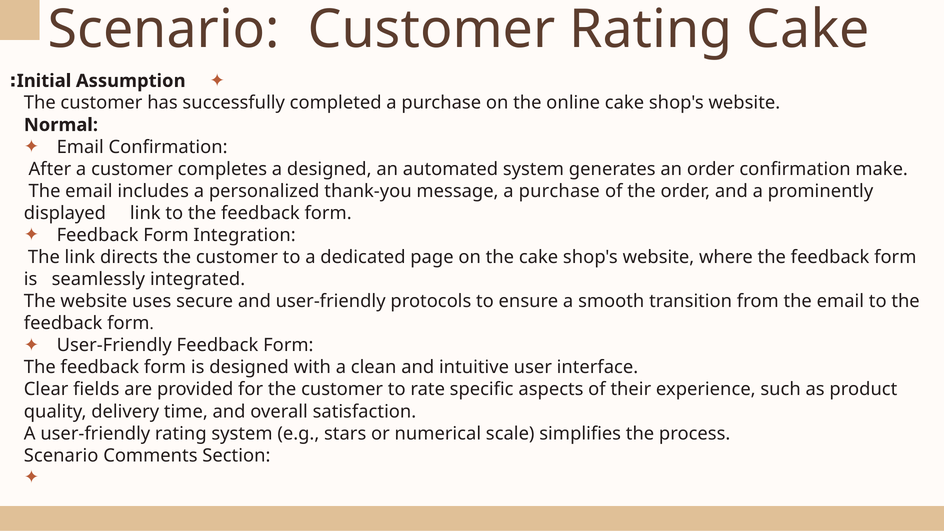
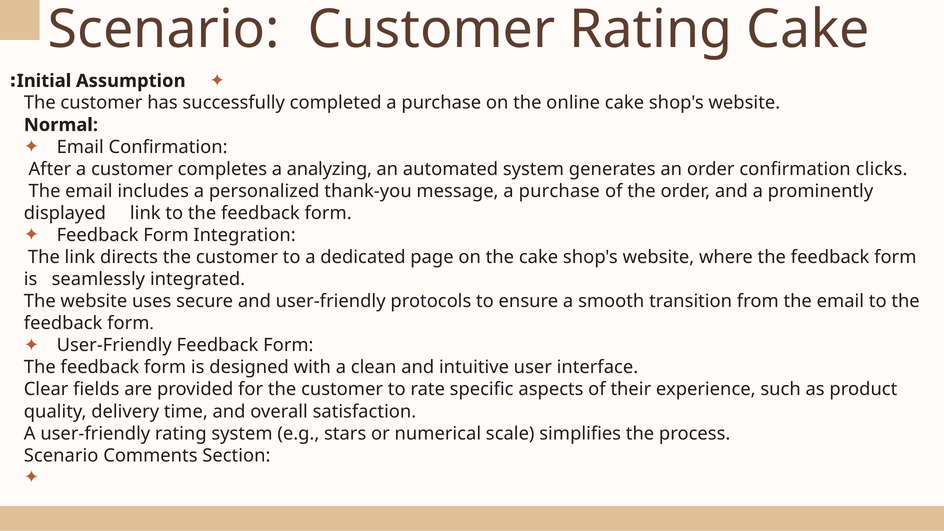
a designed: designed -> analyzing (329, 169)
make: make -> clicks (882, 169)
